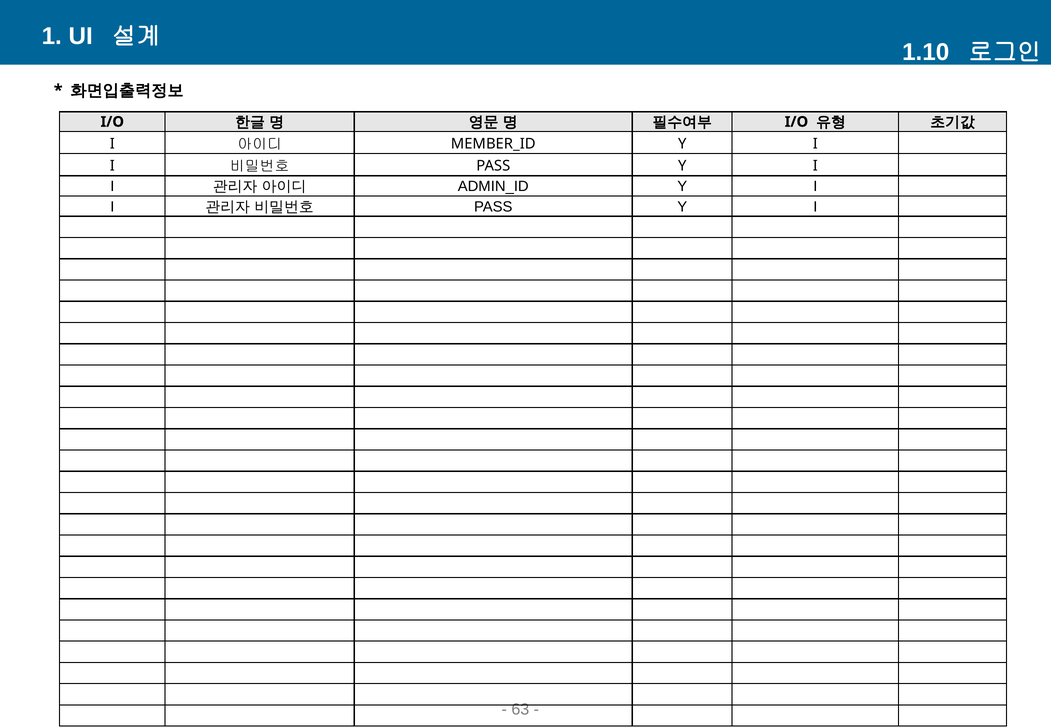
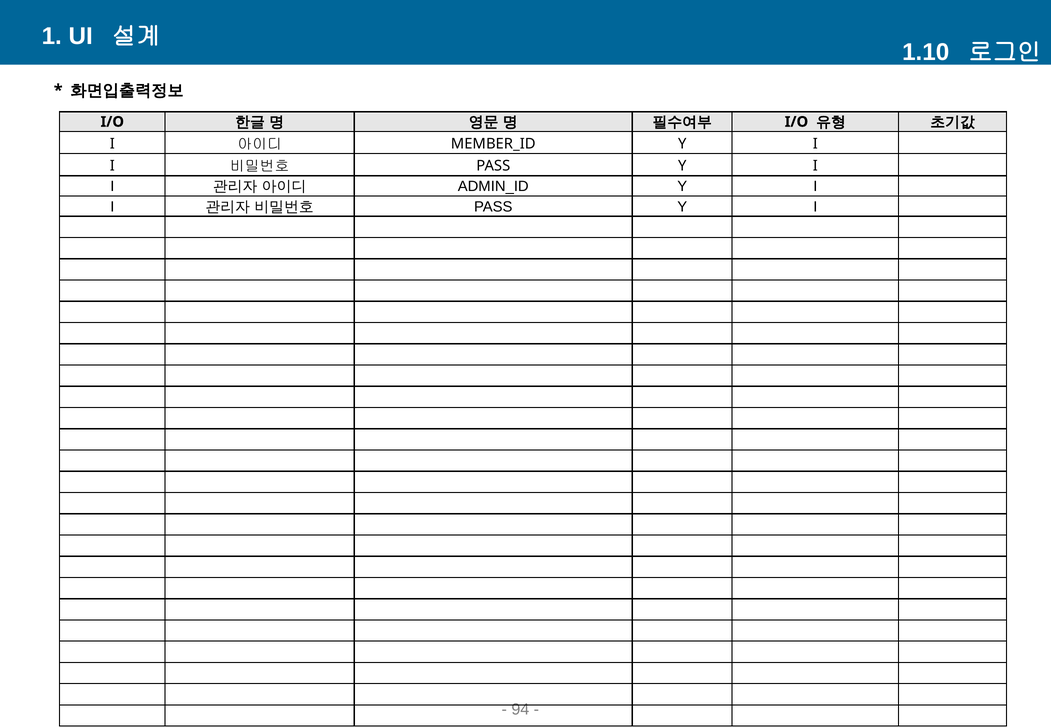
63: 63 -> 94 (520, 709)
